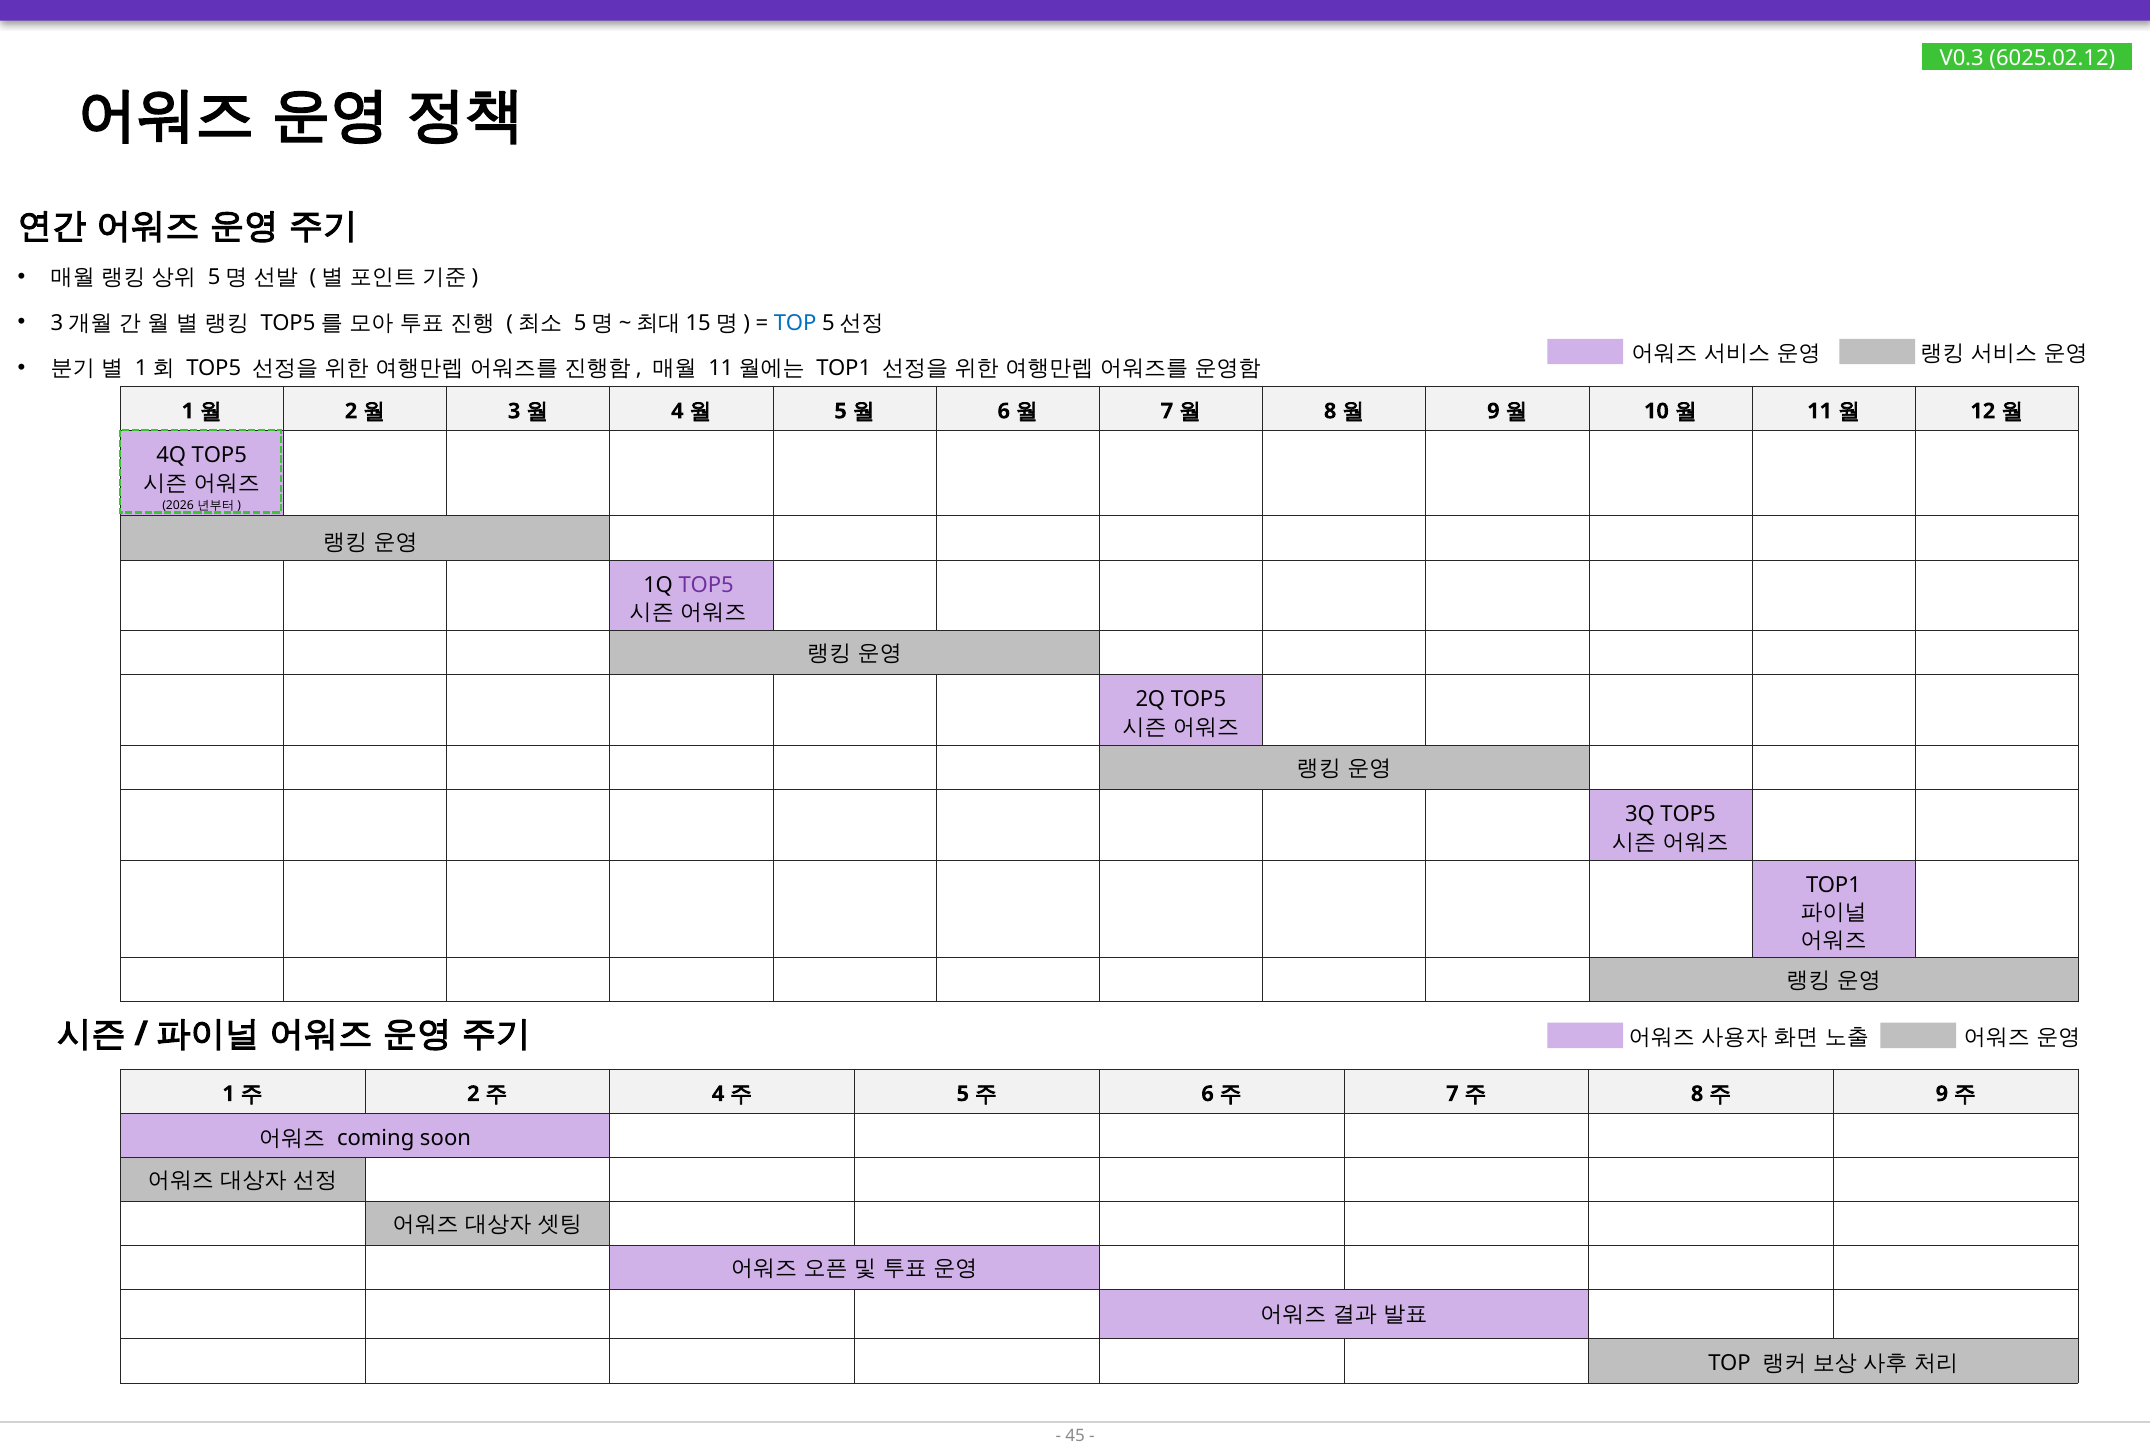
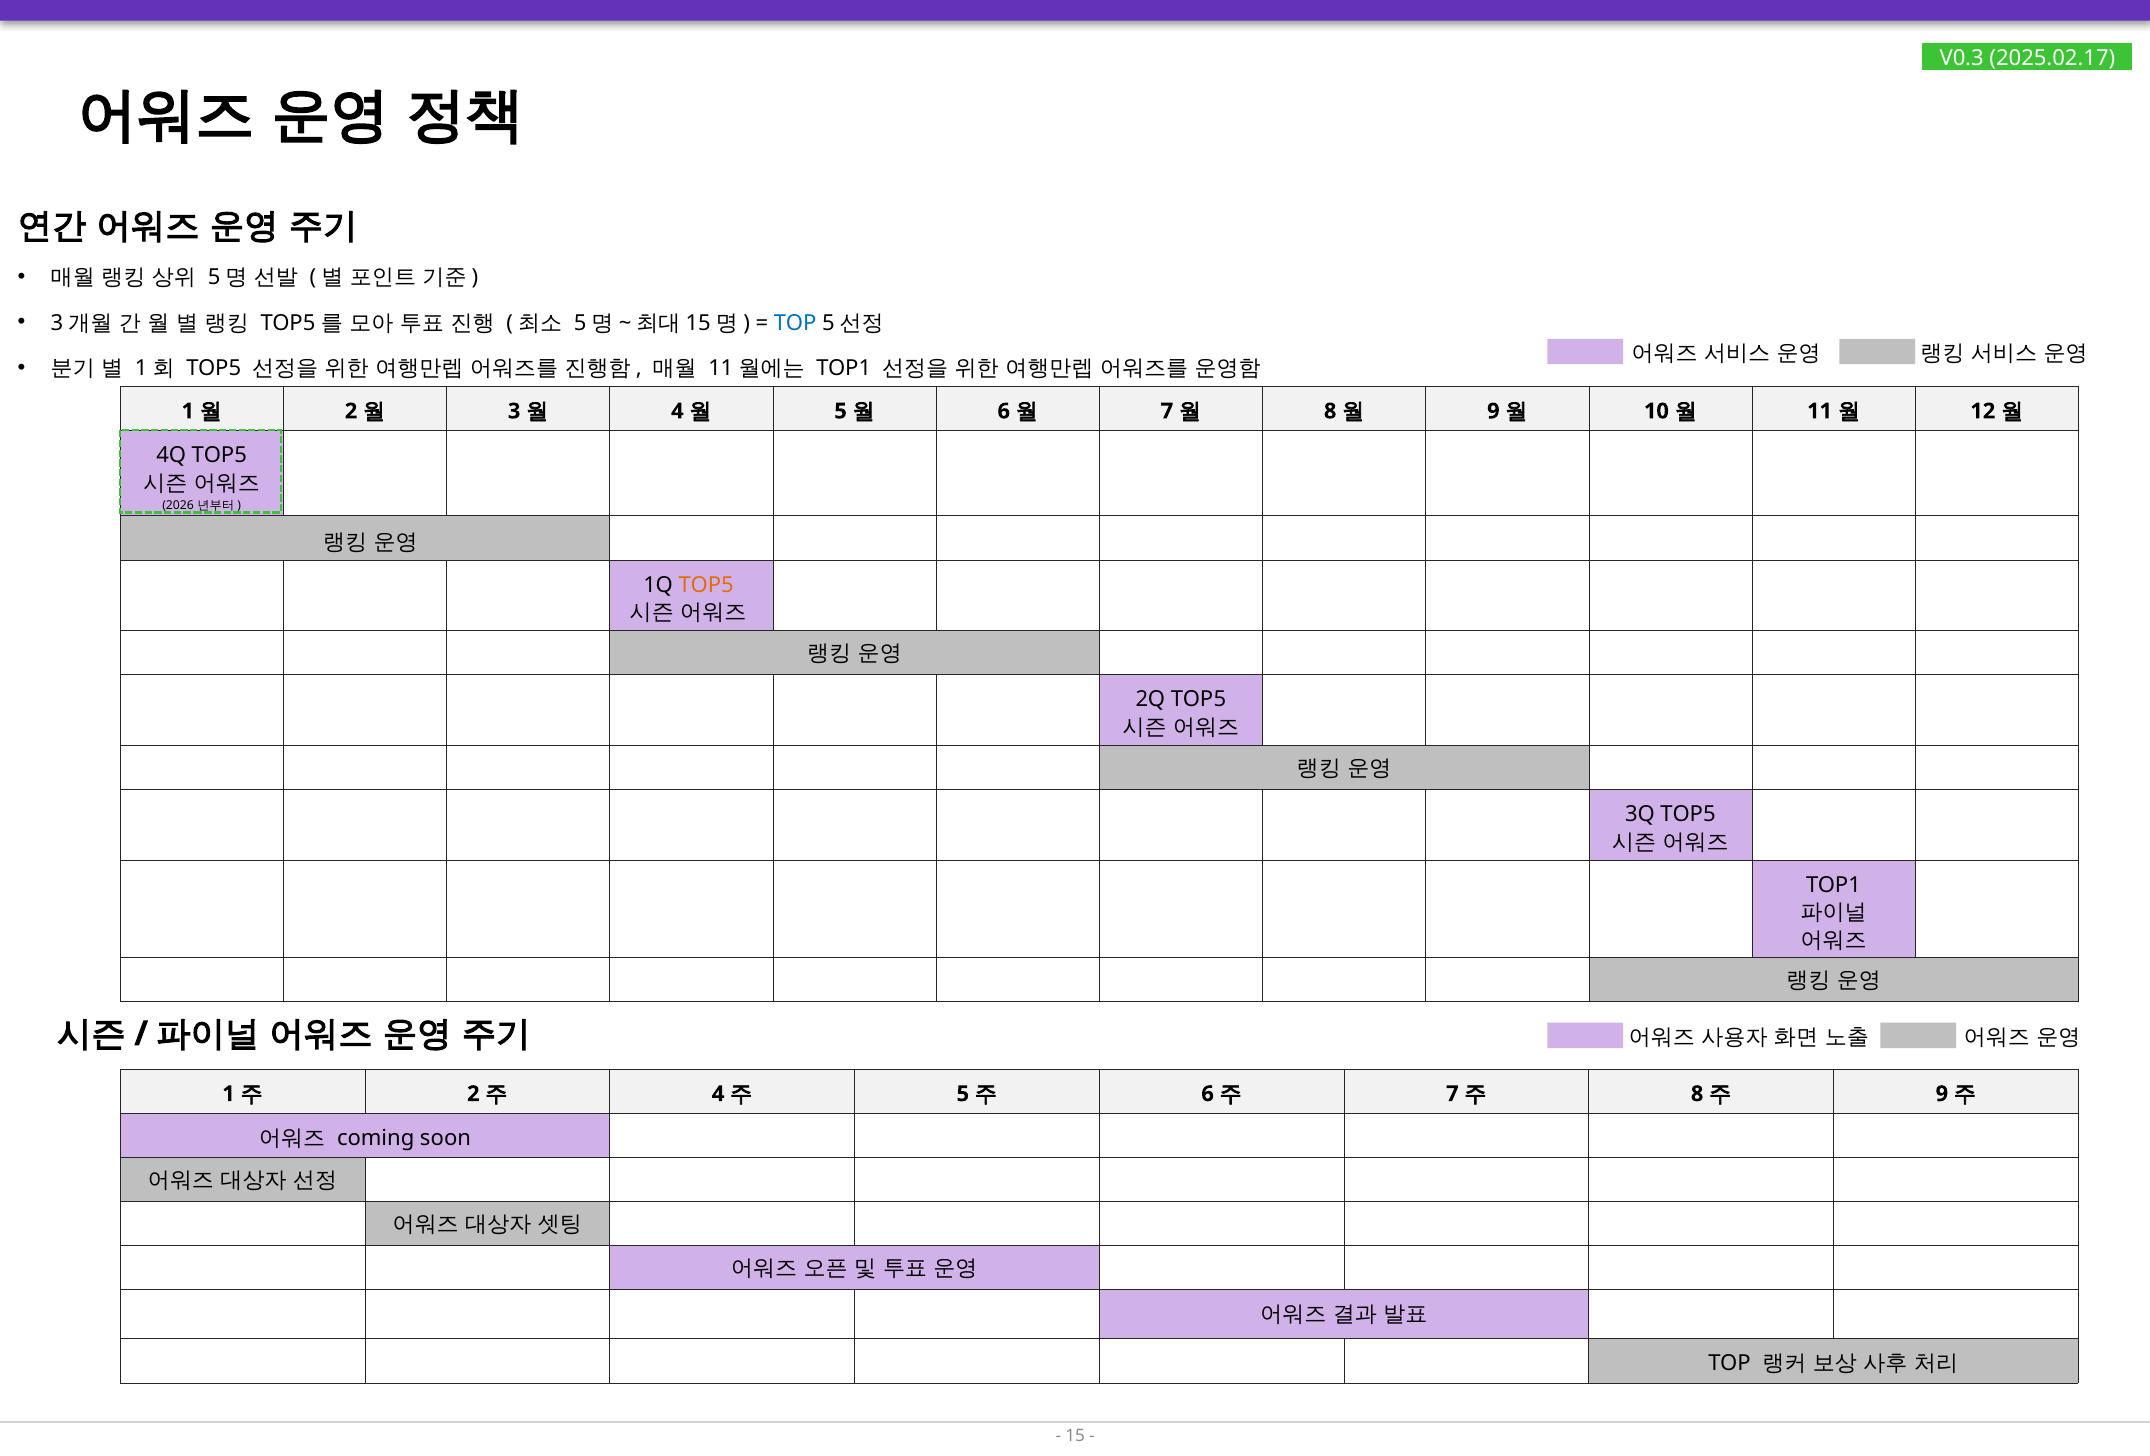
6025.02.12: 6025.02.12 -> 2025.02.17 (2052, 58)
TOP5 colour: purple -> orange (706, 585)
45: 45 -> 15 (1075, 1436)
